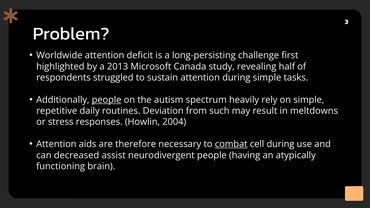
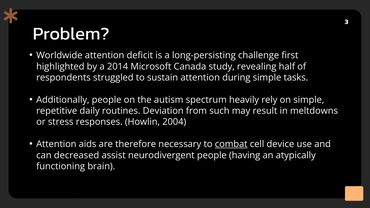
2013: 2013 -> 2014 (118, 67)
people underline: present -> none (107, 100)
cell during: during -> device (280, 144)
